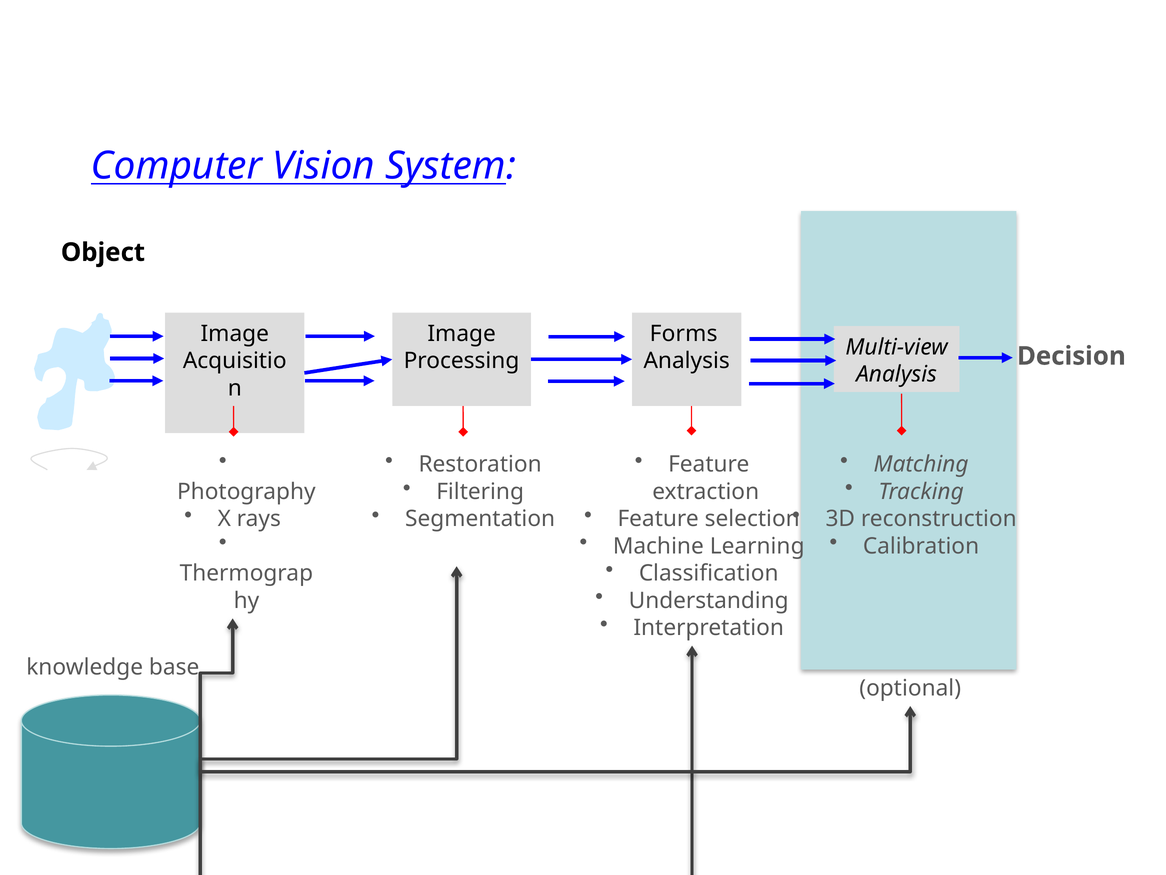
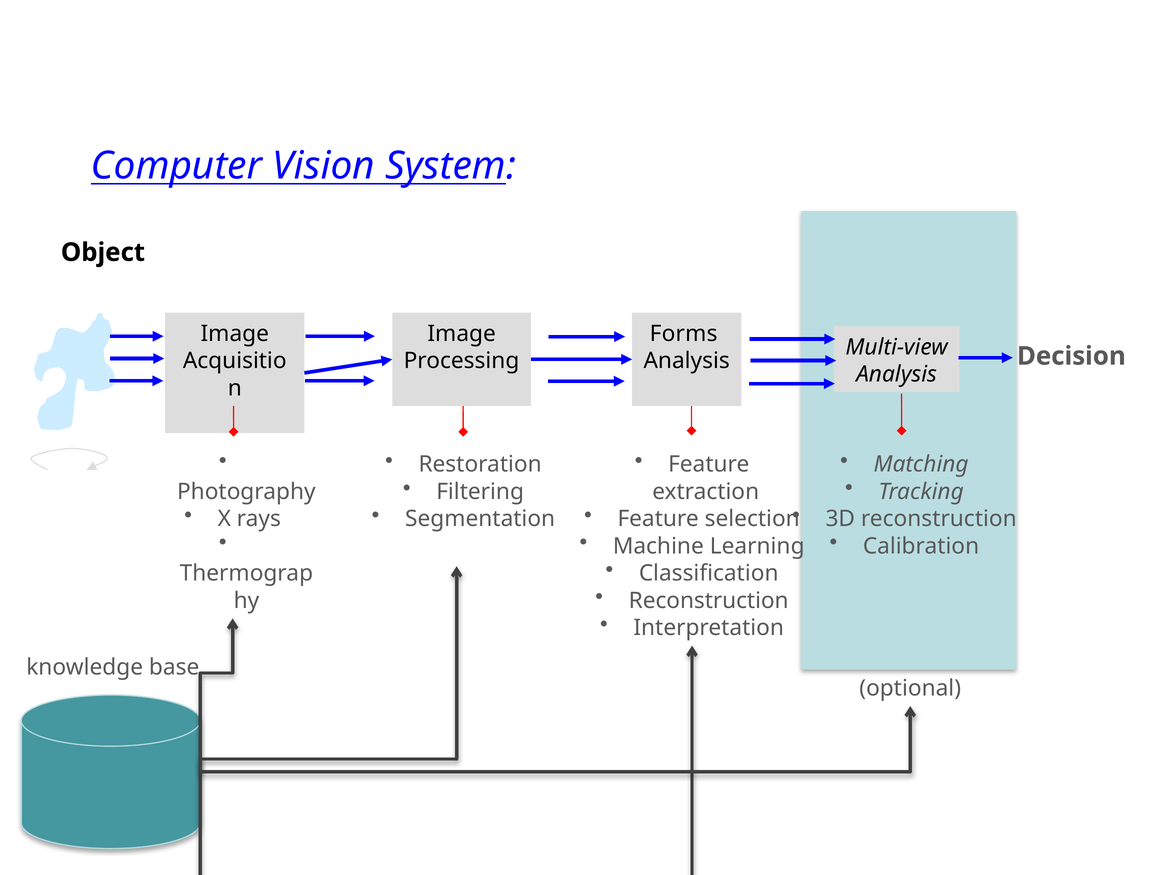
Understanding: Understanding -> Reconstruction (709, 600)
